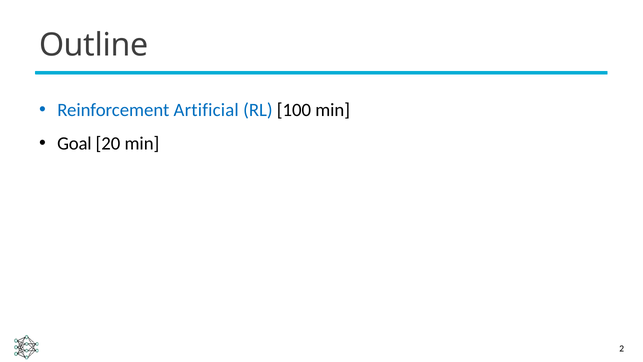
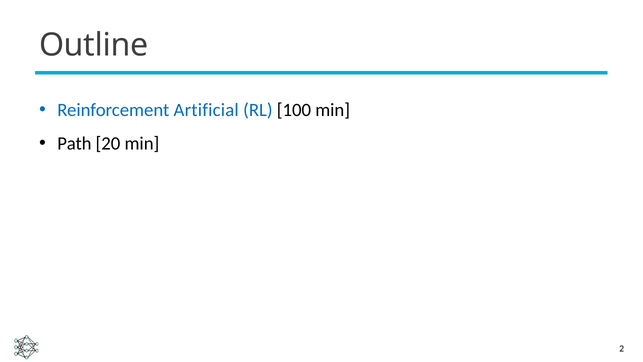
Goal: Goal -> Path (74, 144)
